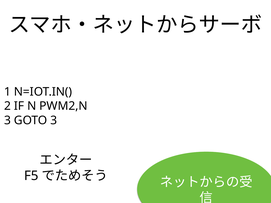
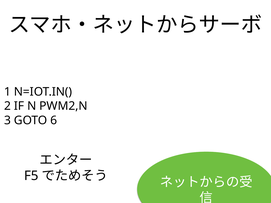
GOTO 3: 3 -> 6 (54, 120)
